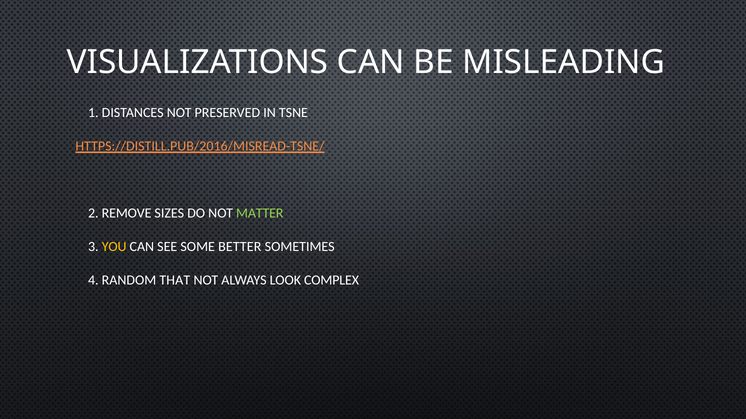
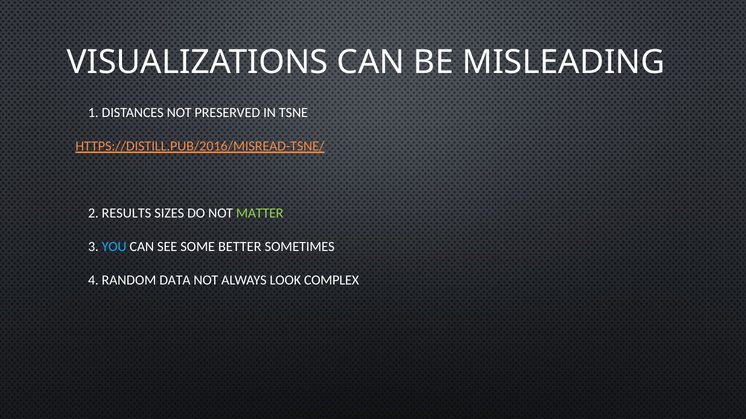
REMOVE: REMOVE -> RESULTS (126, 214)
YOU colour: yellow -> light blue (114, 247)
THAT: THAT -> DATA (175, 281)
